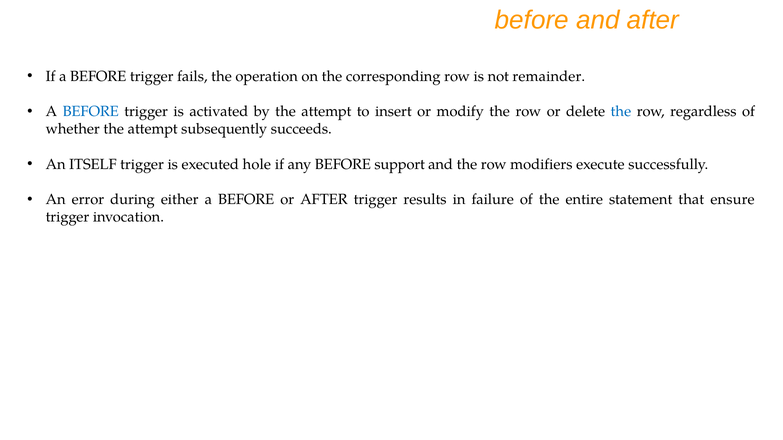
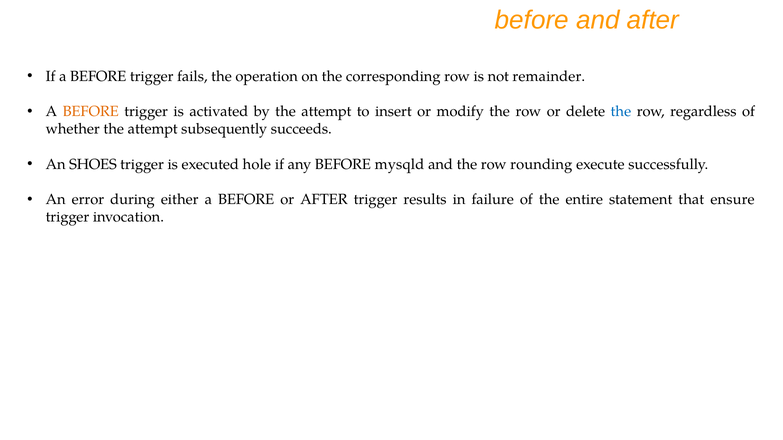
BEFORE colour: blue -> orange (91, 112)
ITSELF: ITSELF -> SHOES (93, 164)
support: support -> mysqld (399, 164)
modifiers: modifiers -> rounding (541, 164)
